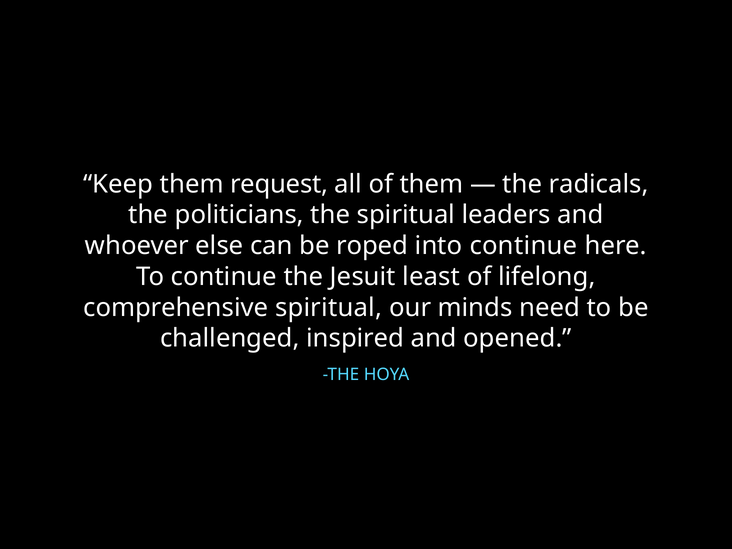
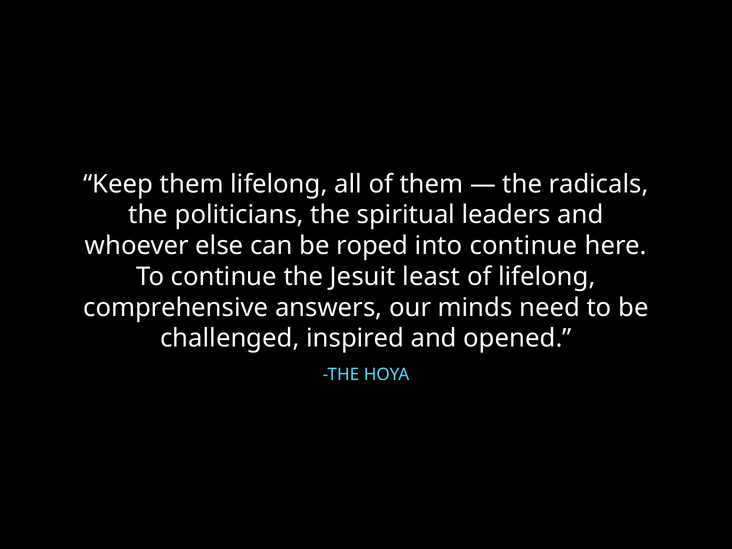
them request: request -> lifelong (279, 184)
comprehensive spiritual: spiritual -> answers (329, 308)
